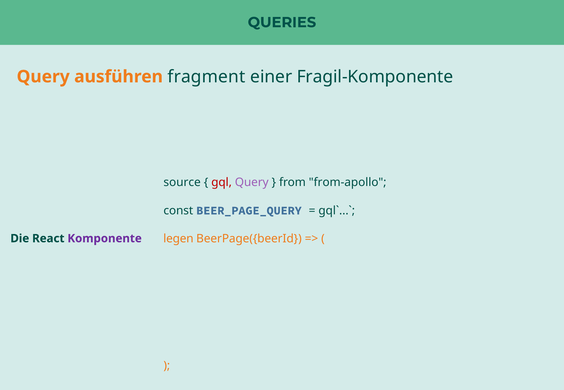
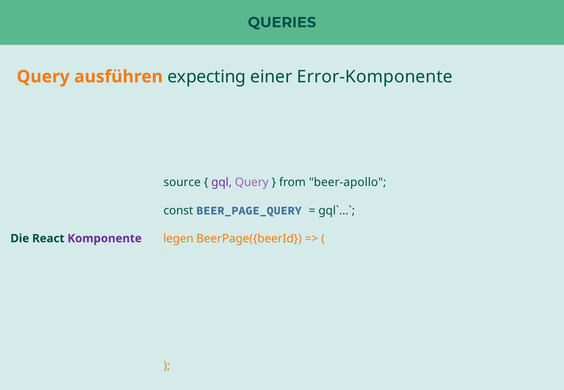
fragment: fragment -> expecting (207, 77)
Fragil-Komponente: Fragil-Komponente -> Error-Komponente (375, 77)
gql colour: red -> purple (222, 183)
from-apollo: from-apollo -> beer-apollo (348, 183)
